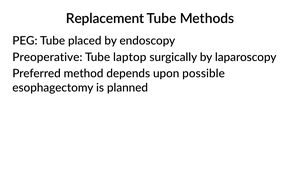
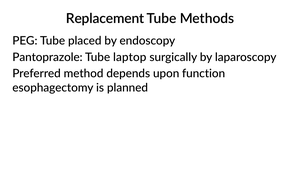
Preoperative: Preoperative -> Pantoprazole (47, 57)
possible: possible -> function (204, 74)
